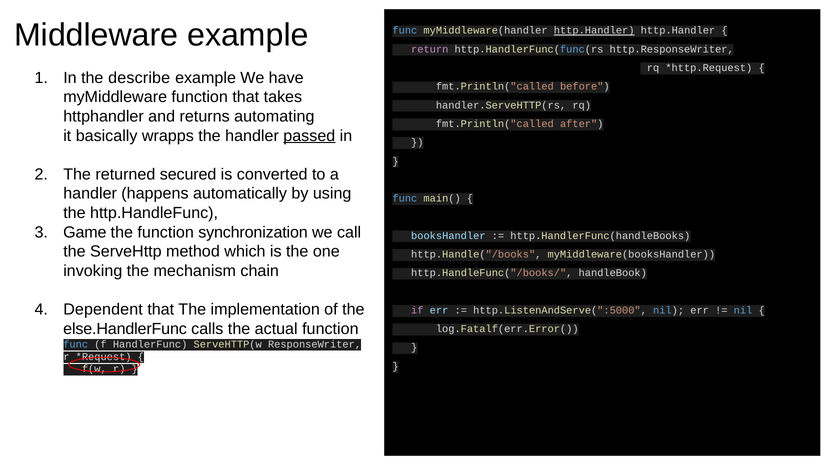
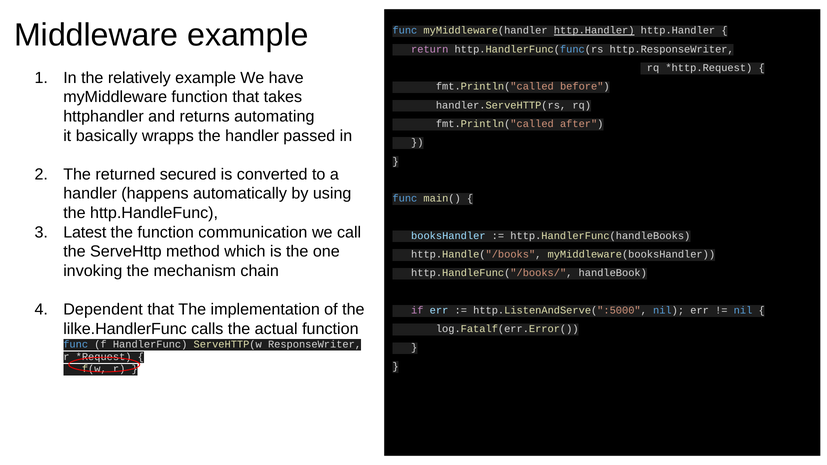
describe: describe -> relatively (139, 78)
passed underline: present -> none (309, 136)
Game: Game -> Latest (85, 232)
synchronization: synchronization -> communication (253, 232)
else.HandlerFunc: else.HandlerFunc -> lilke.HandlerFunc (125, 329)
